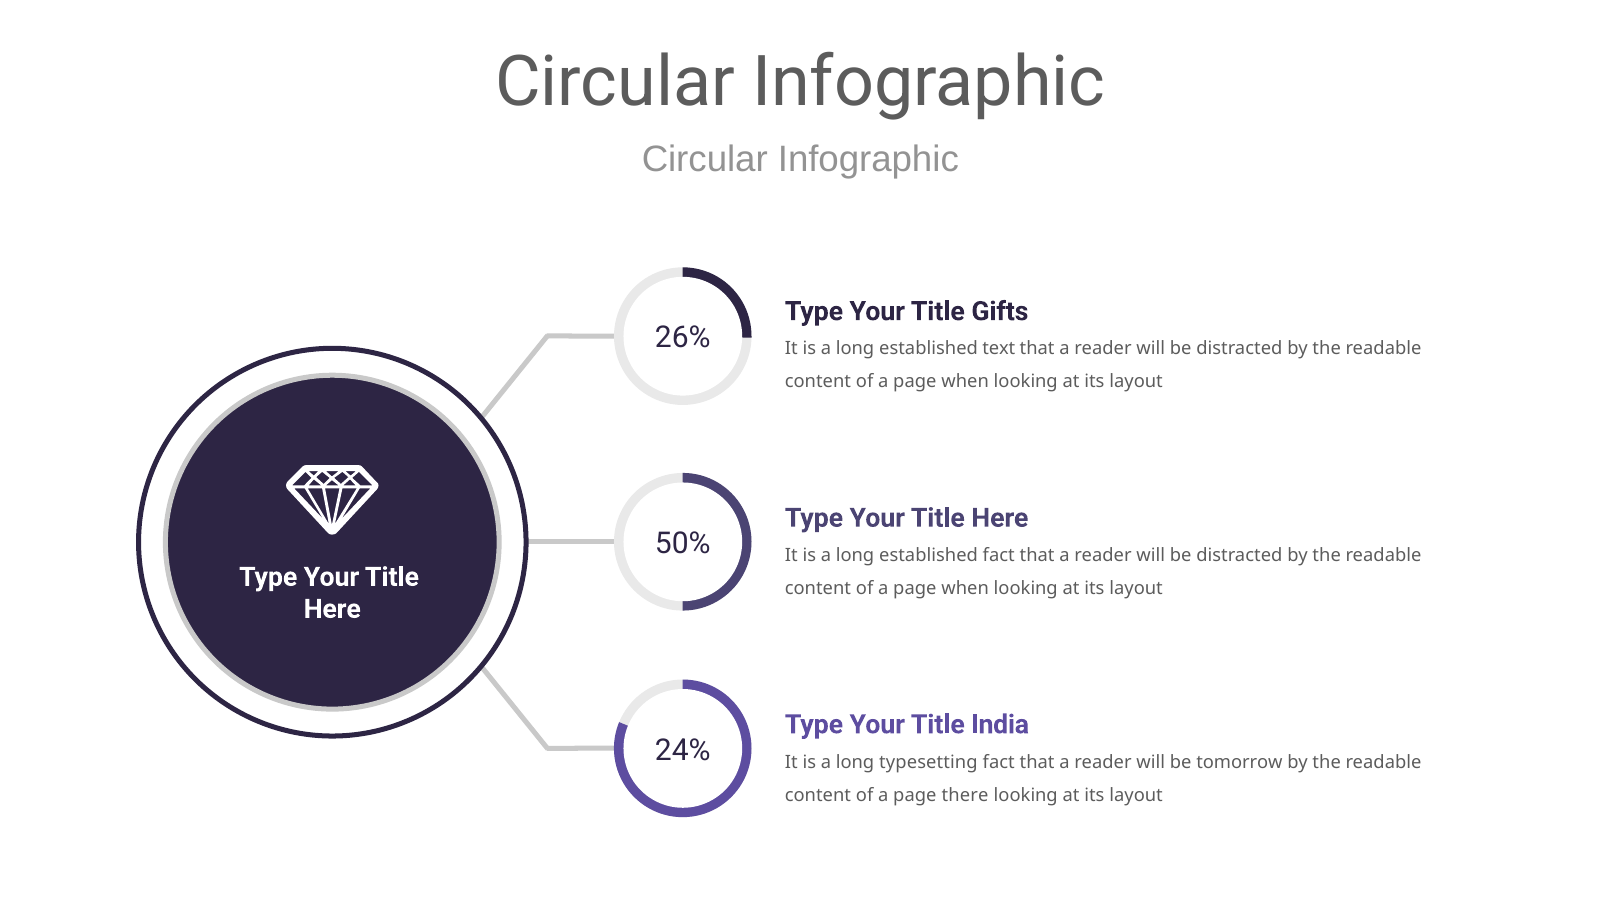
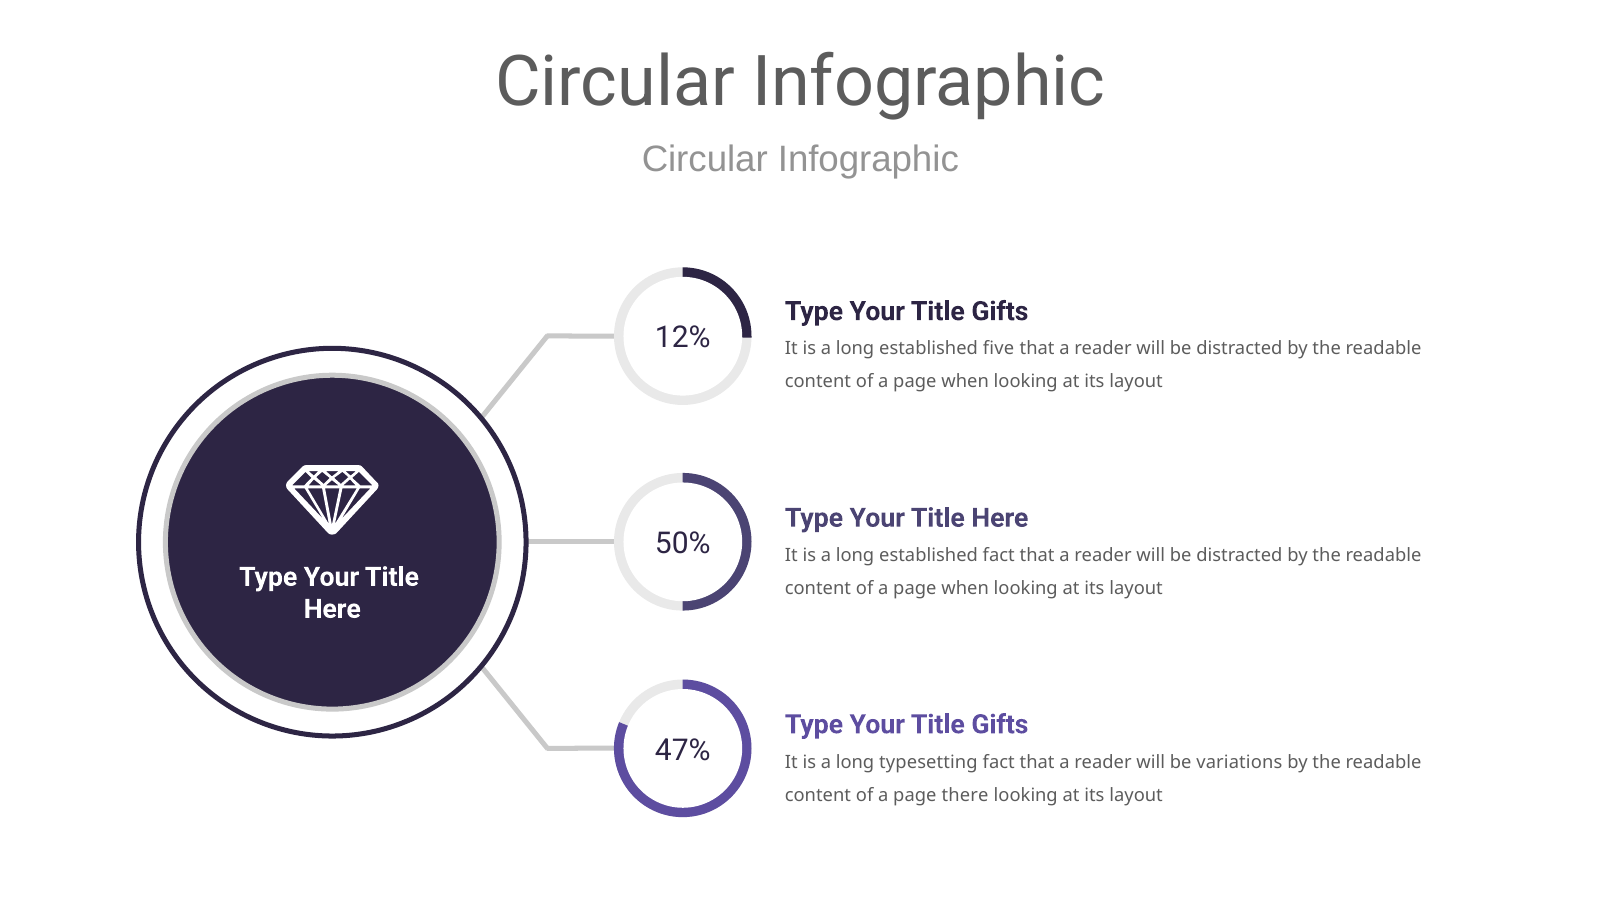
26%: 26% -> 12% (683, 338)
text: text -> five (999, 349)
India: India -> Gifts (1000, 724)
24%: 24% -> 47% (683, 750)
tomorrow: tomorrow -> variations (1239, 762)
